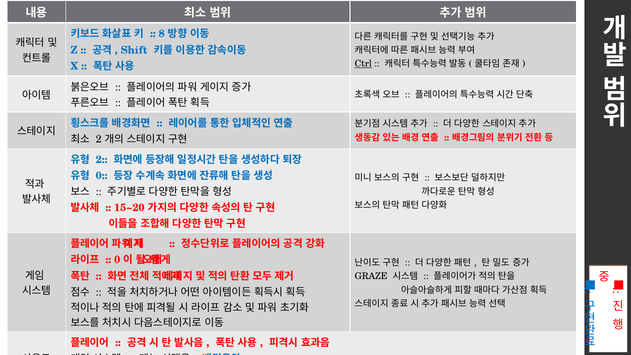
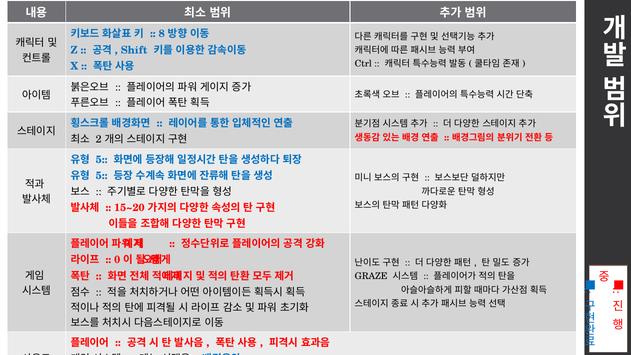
Ctrl underline: present -> none (363, 64)
2: 2 -> 5 (102, 160)
0: 0 -> 5 (102, 176)
